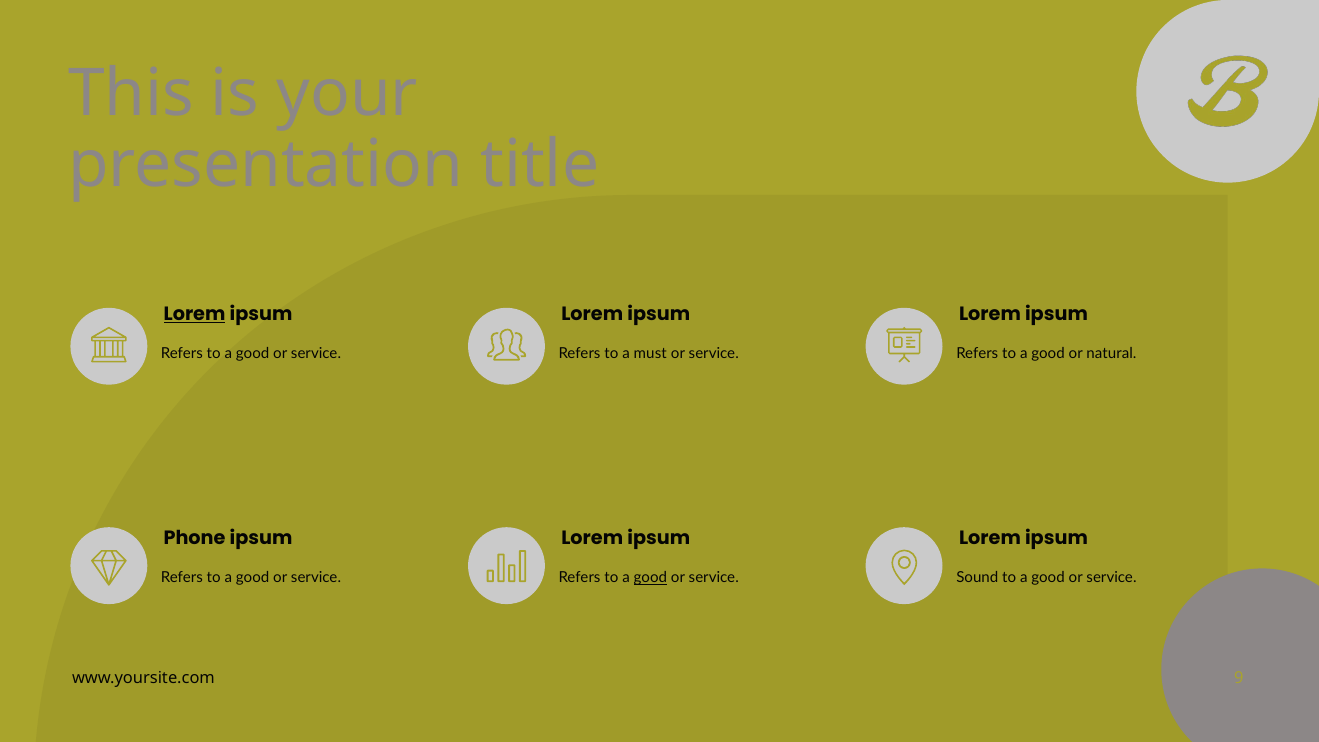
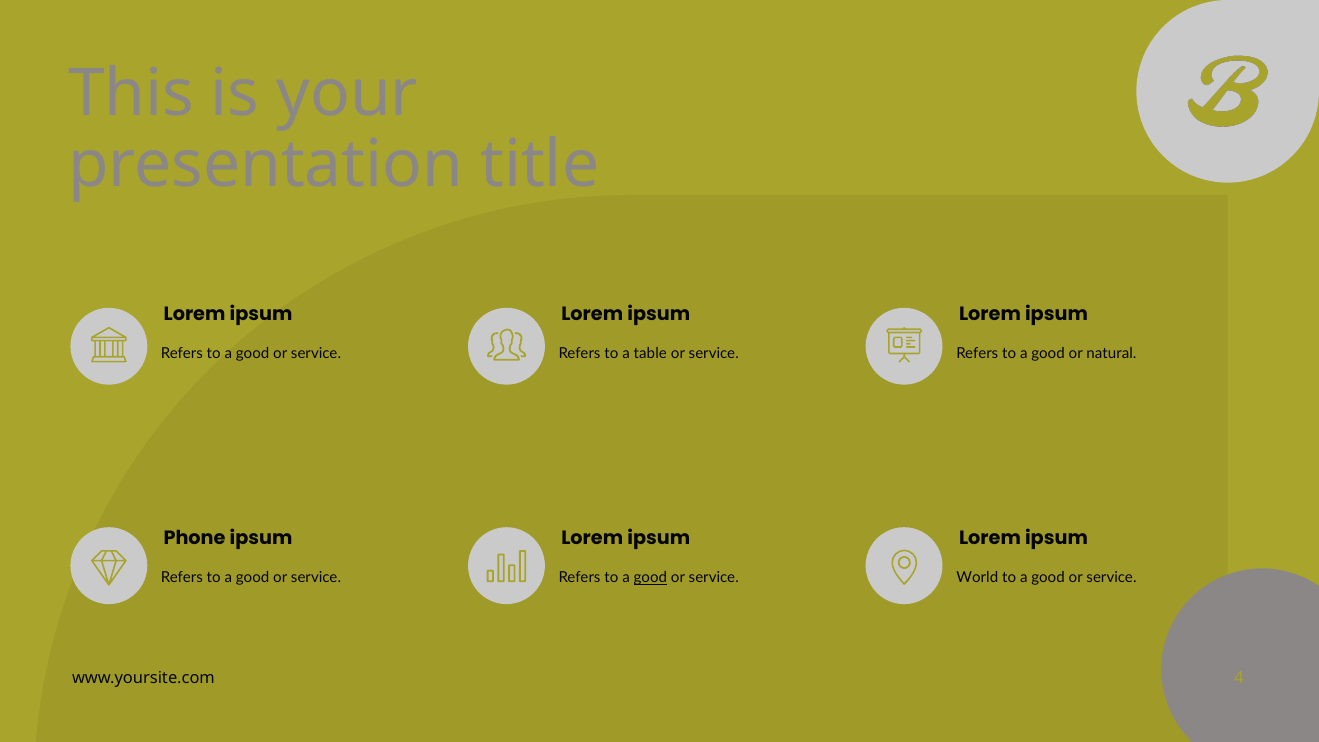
Lorem underline: present -> none (195, 314)
must: must -> table (650, 354)
Sound: Sound -> World (977, 578)
9: 9 -> 4 (1239, 678)
